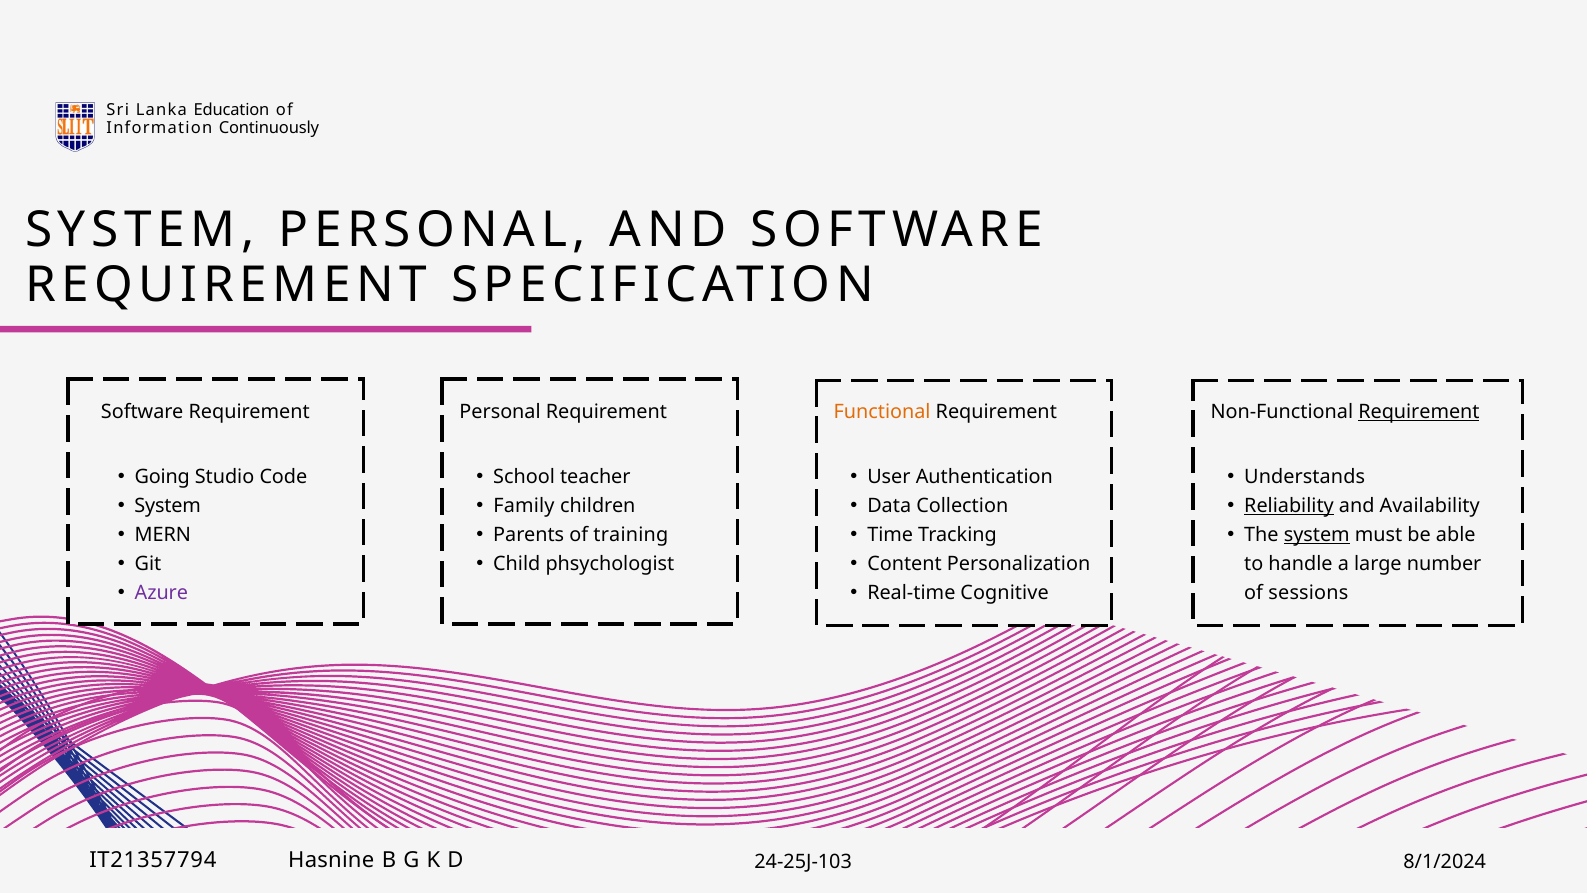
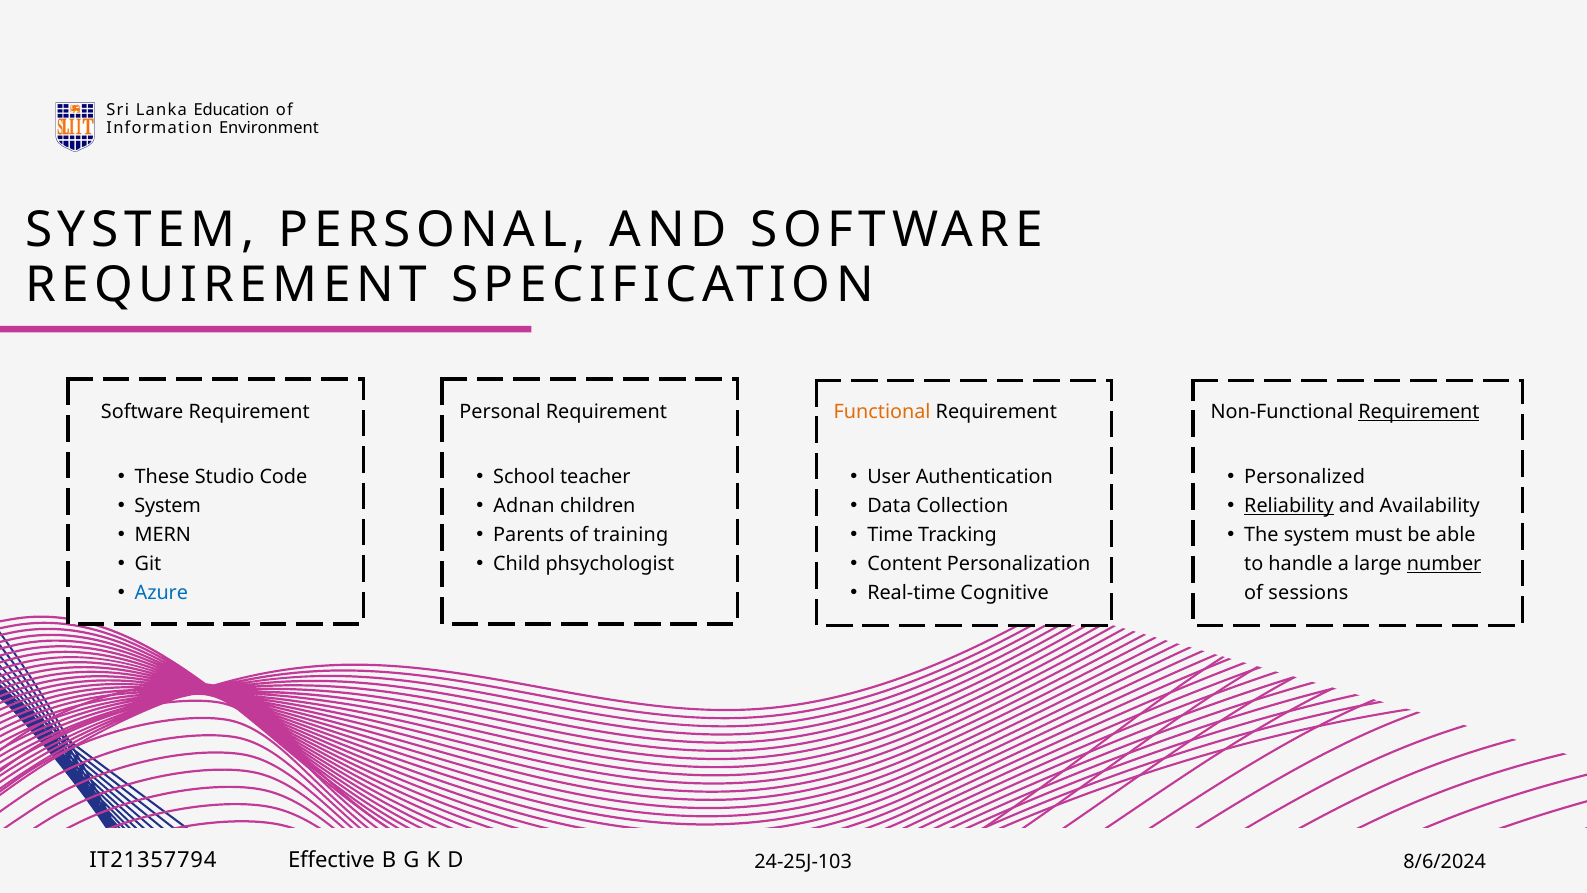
Continuously: Continuously -> Environment (269, 128)
Understands: Understands -> Personalized (1305, 476)
Going: Going -> These (162, 476)
Family: Family -> Adnan (524, 506)
system underline: present -> none (1317, 535)
number underline: none -> present (1444, 564)
Azure colour: purple -> blue (161, 593)
Hasnine: Hasnine -> Effective (331, 860)
8/1/2024: 8/1/2024 -> 8/6/2024 (1445, 862)
